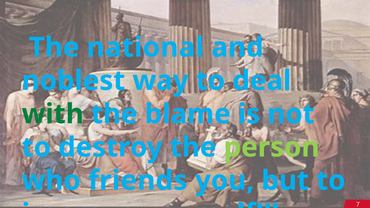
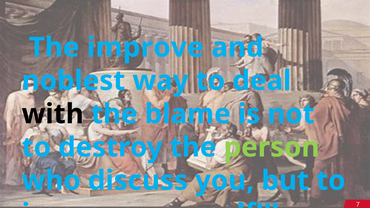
The national: national -> improve (145, 48)
with colour: green -> black (53, 114)
friends: friends -> discuss (138, 181)
